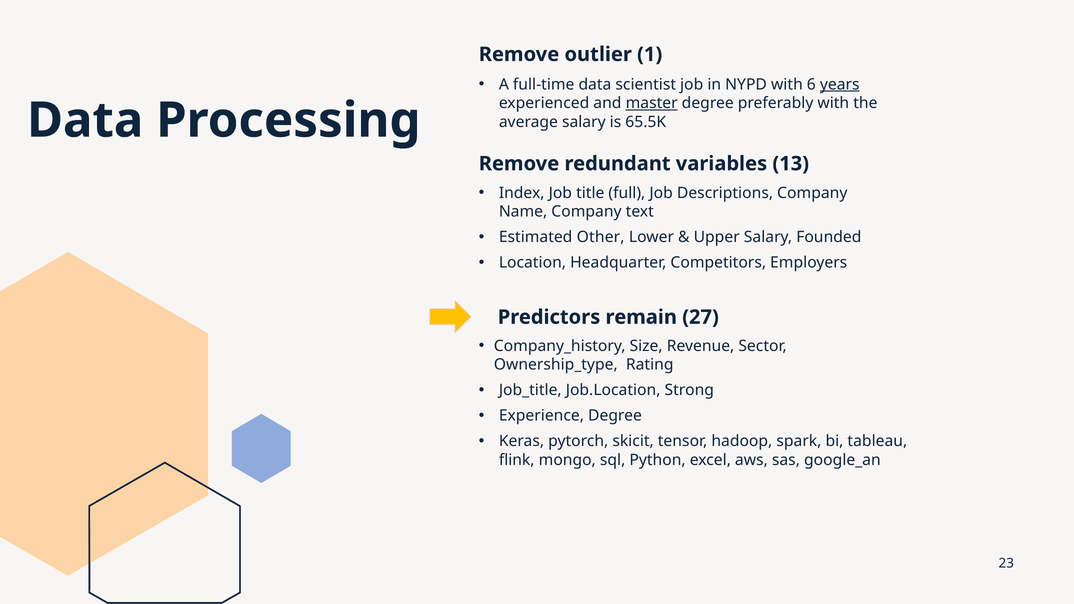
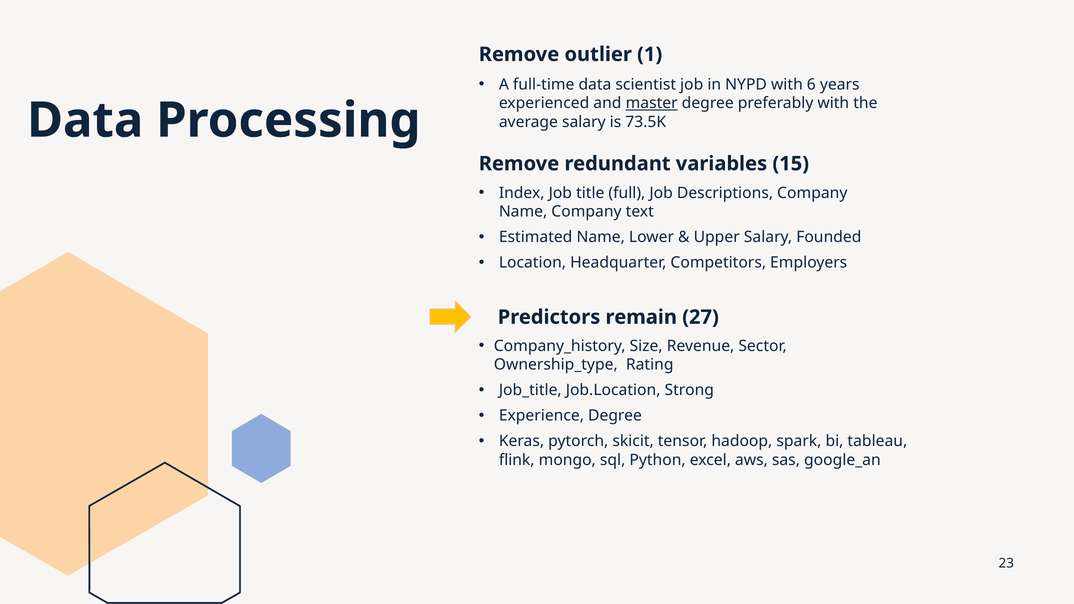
years underline: present -> none (840, 84)
65.5K: 65.5K -> 73.5K (646, 122)
13: 13 -> 15 (791, 164)
Estimated Other: Other -> Name (601, 237)
